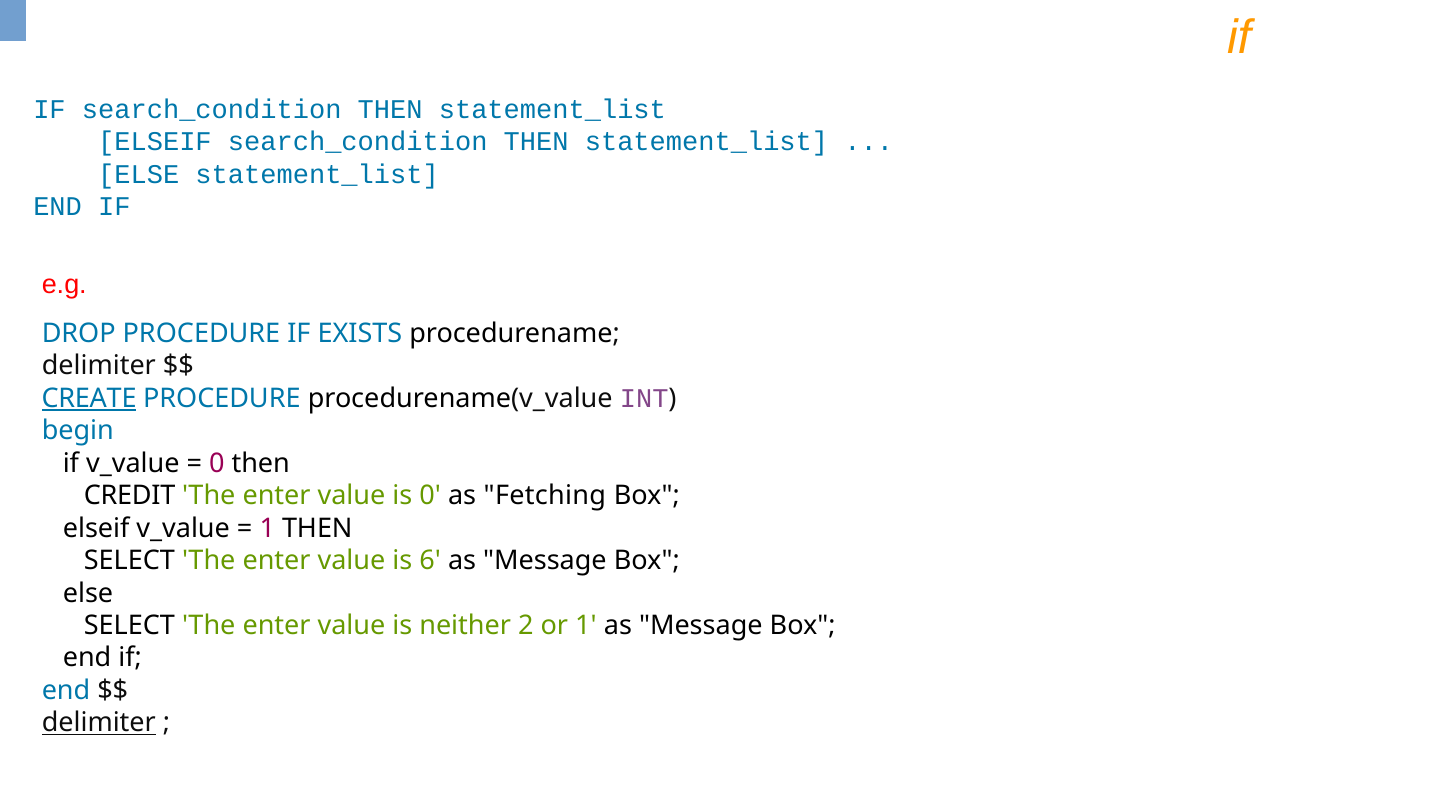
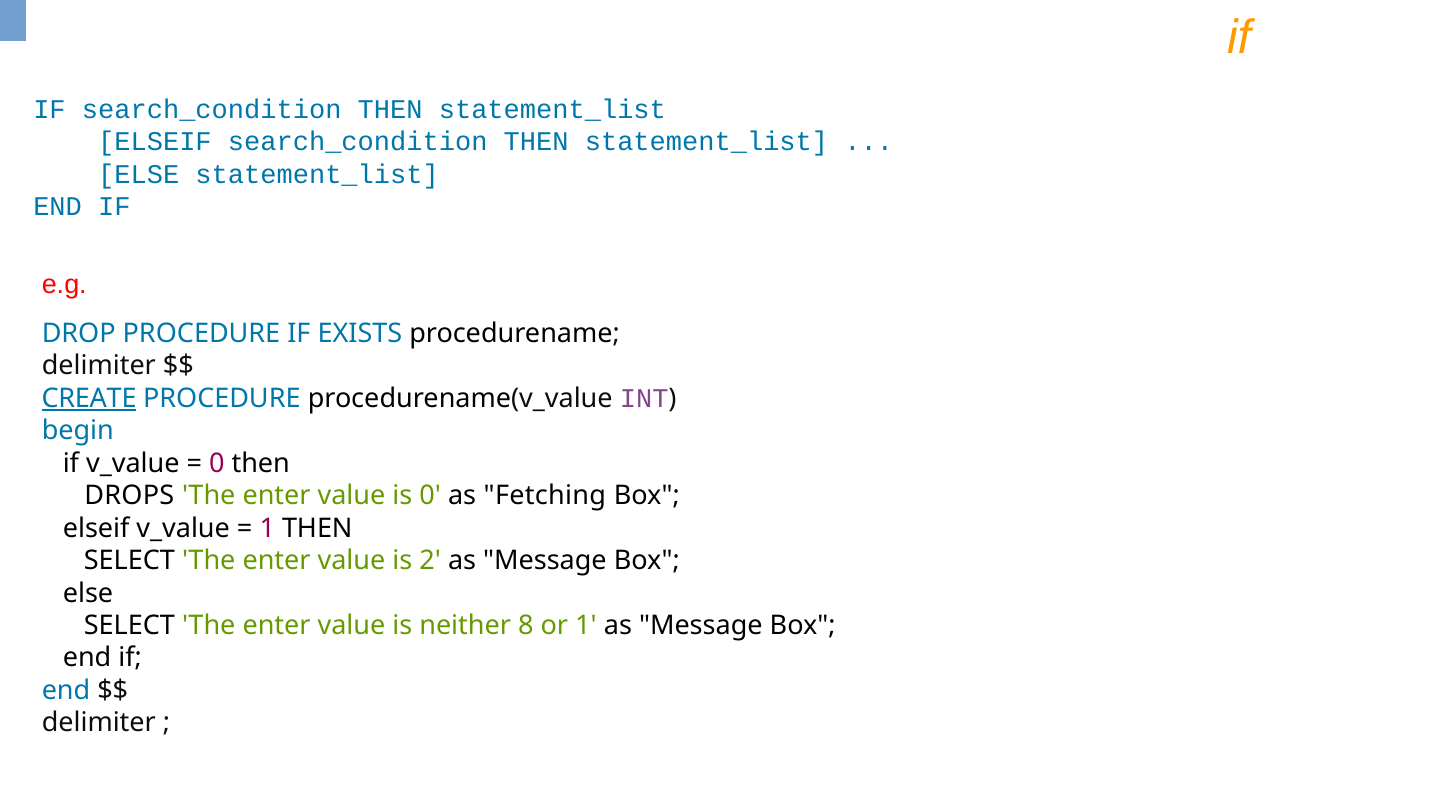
CREDIT: CREDIT -> DROPS (129, 496)
6: 6 -> 2 (430, 561)
2: 2 -> 8 (526, 626)
delimiter underline: present -> none (99, 723)
